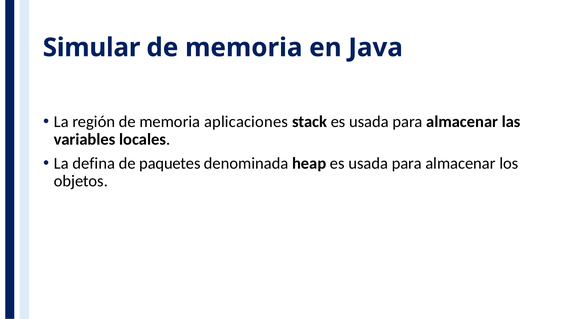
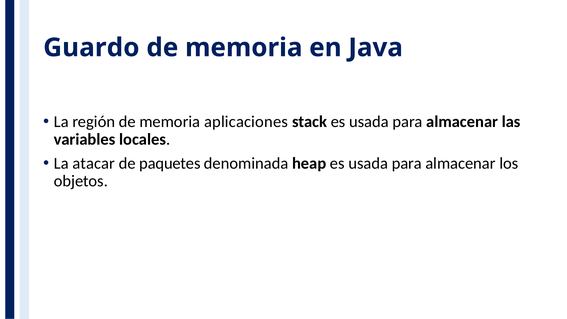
Simular: Simular -> Guardo (91, 48)
defina: defina -> atacar (94, 163)
